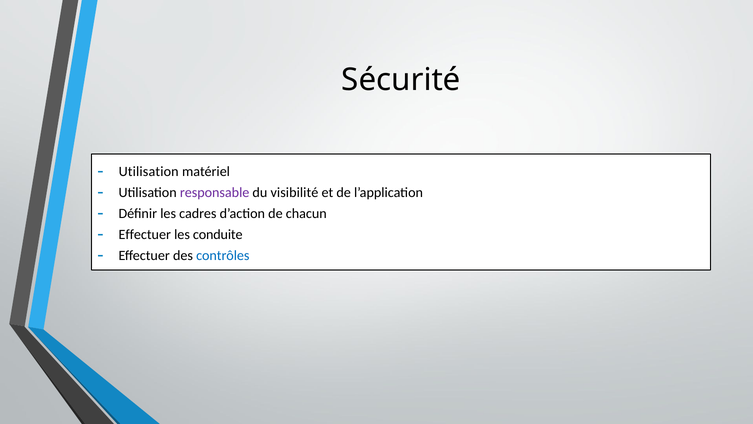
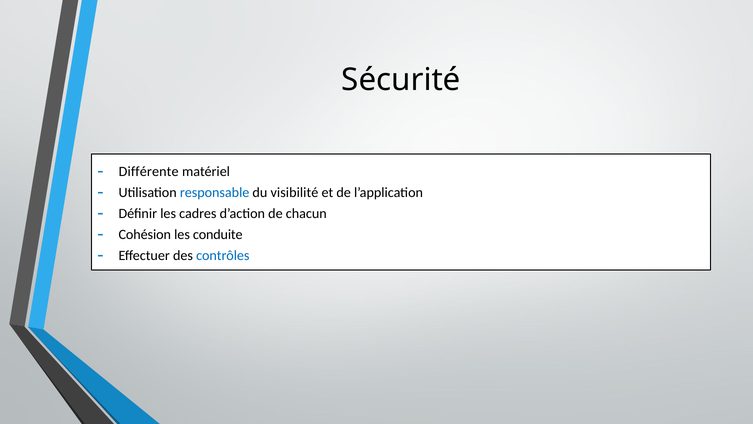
Utilisation: Utilisation -> Différente (149, 171)
responsable colour: purple -> blue (215, 192)
Effectuer: Effectuer -> Cohésion (145, 234)
